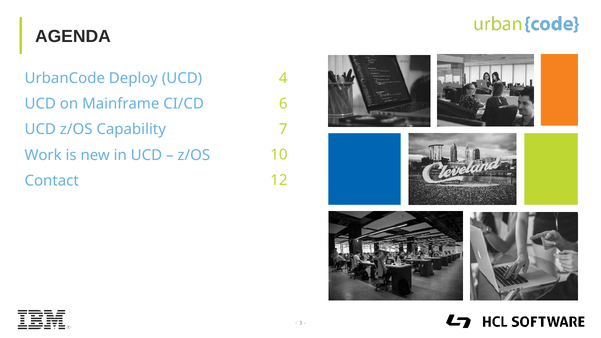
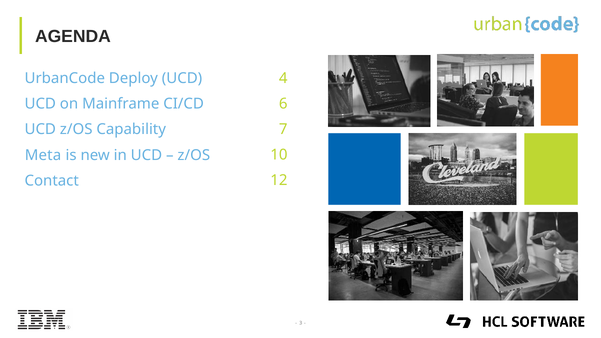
Work: Work -> Meta (43, 155)
